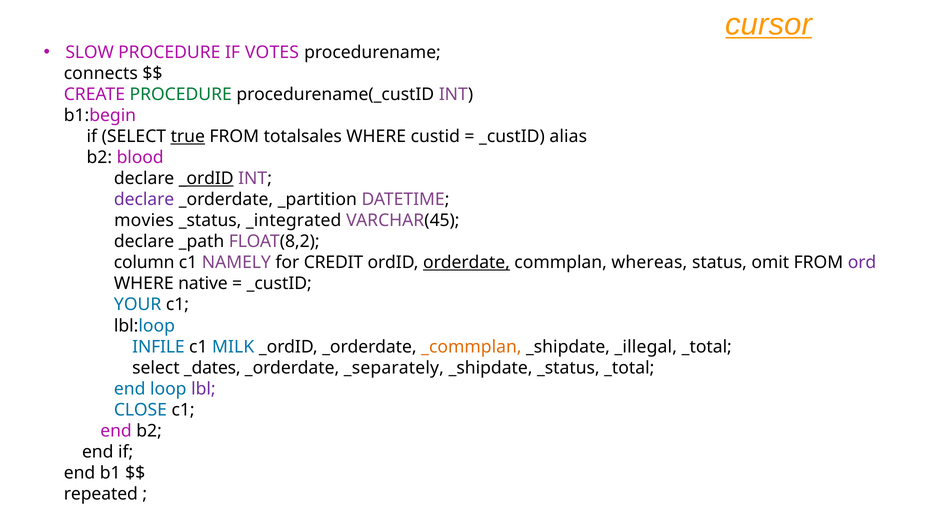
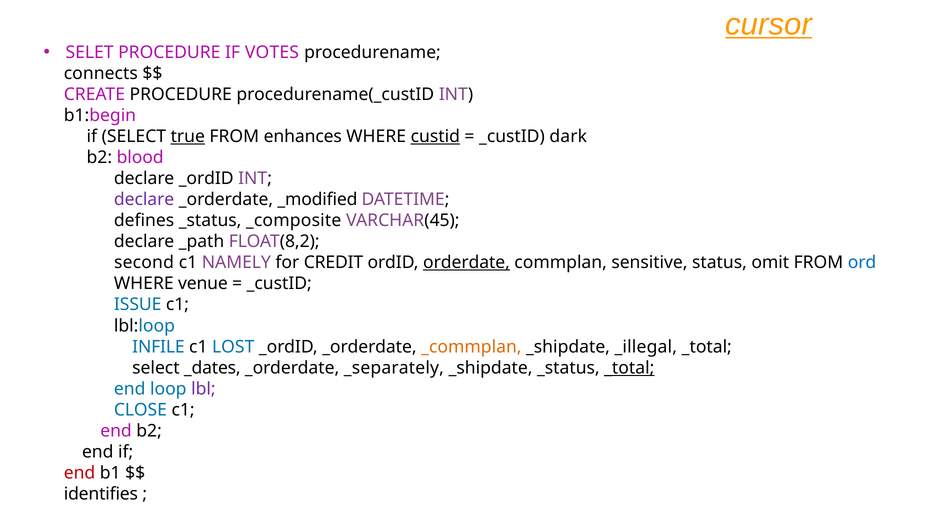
SLOW: SLOW -> SELET (90, 52)
PROCEDURE colour: green -> black (181, 94)
totalsales: totalsales -> enhances (303, 137)
custid underline: none -> present (435, 137)
alias: alias -> dark (568, 137)
_ordID underline: present -> none (206, 179)
_partition: _partition -> _modified (317, 200)
movies: movies -> defines (144, 221)
_integrated: _integrated -> _composite (294, 221)
column: column -> second (144, 263)
whereas: whereas -> sensitive (649, 263)
ord colour: purple -> blue (862, 263)
native: native -> venue (203, 284)
YOUR: YOUR -> ISSUE (138, 305)
MILK: MILK -> LOST (233, 347)
_total underline: none -> present (629, 368)
end colour: black -> red (80, 473)
repeated: repeated -> identifies (101, 495)
